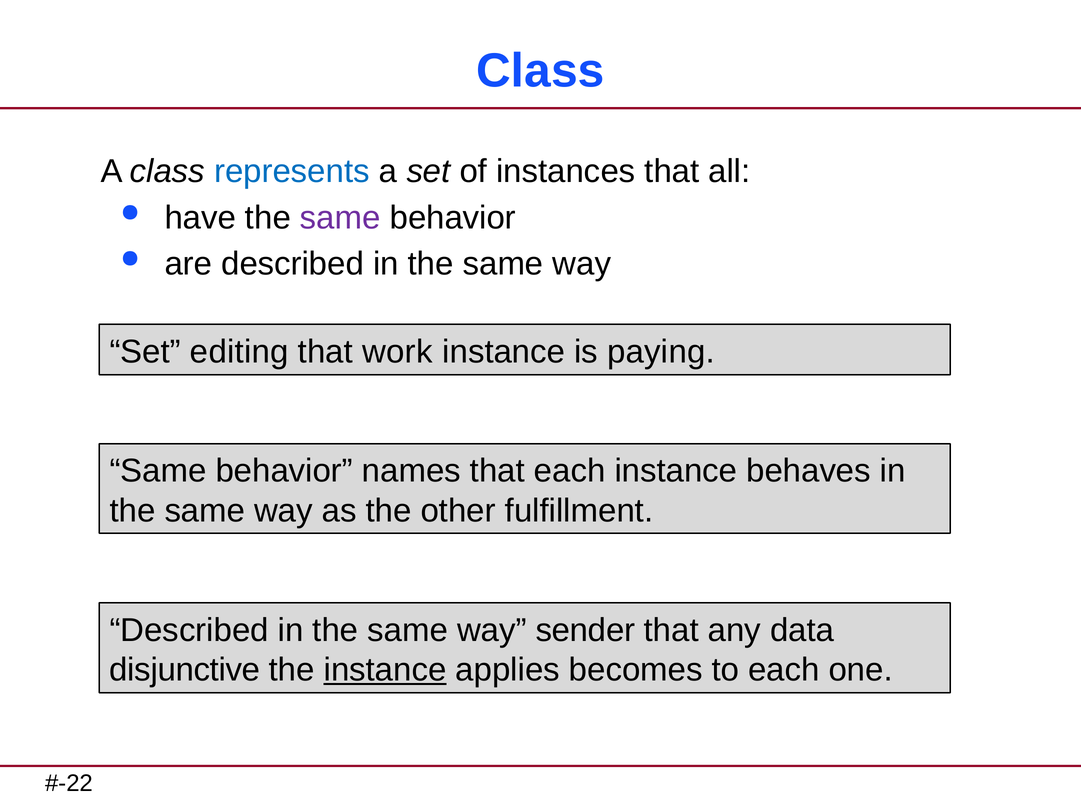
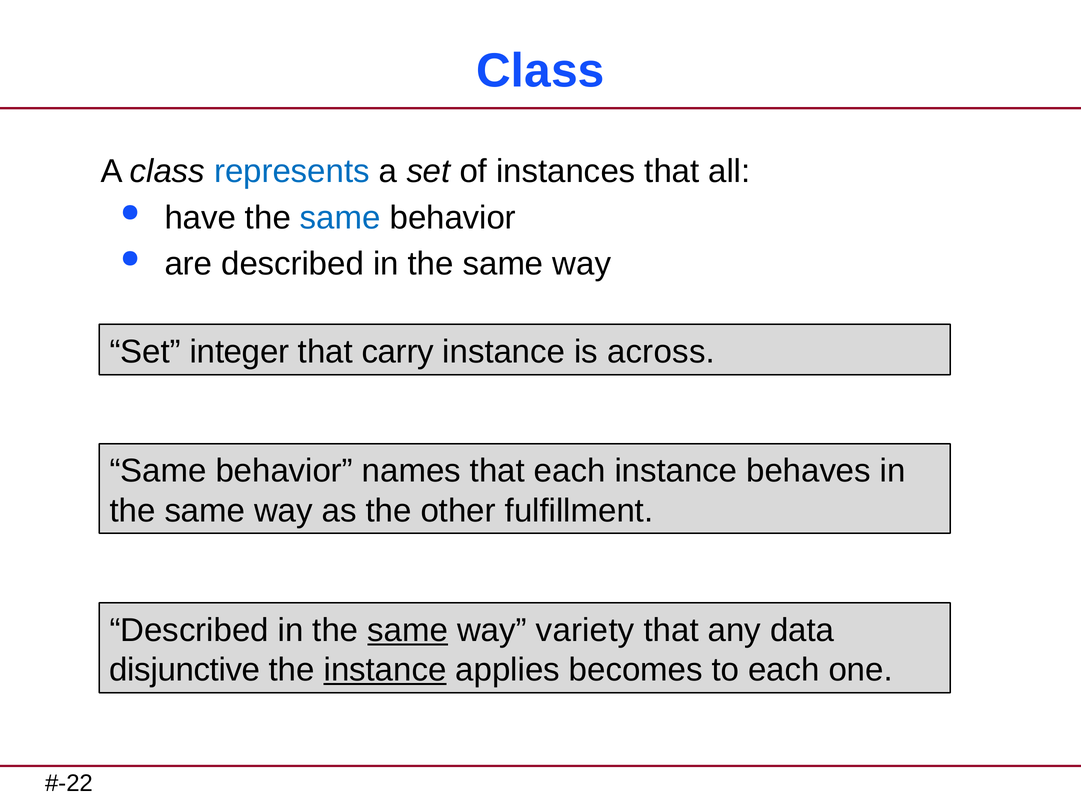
same colour: purple -> blue (340, 218)
editing: editing -> integer (240, 352)
work: work -> carry (398, 352)
paying: paying -> across (661, 352)
same underline: none -> present (408, 630)
sender: sender -> variety (585, 630)
